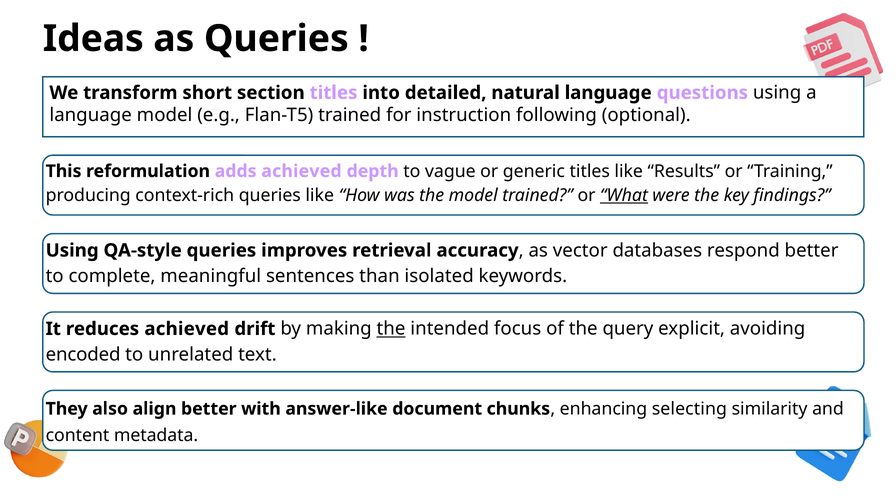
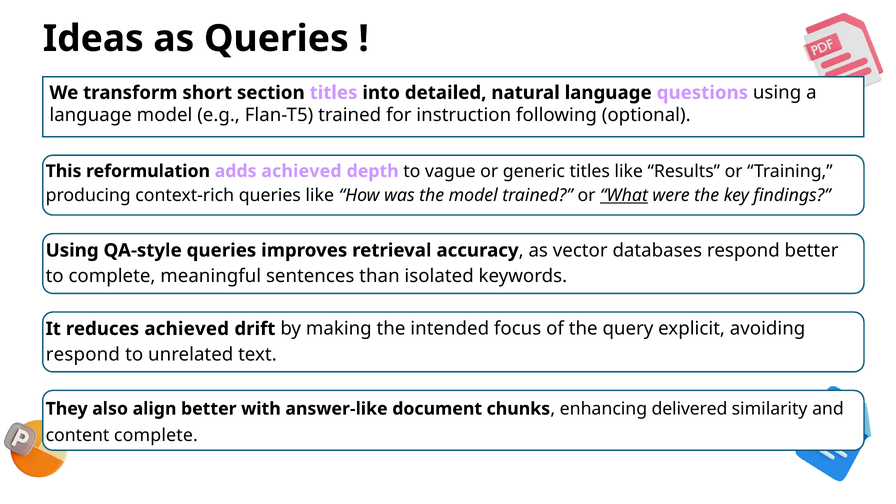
the underline: present -> none (391, 329)
encoded: encoded -> respond (83, 354)
selecting: selecting -> delivered (690, 409)
content metadata: metadata -> complete (156, 435)
